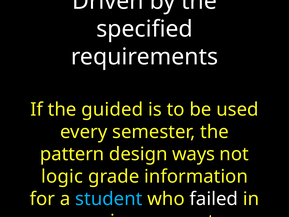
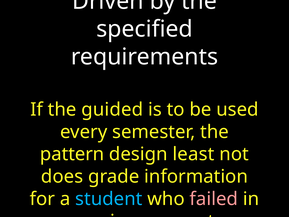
ways: ways -> least (193, 154)
logic: logic -> does (62, 176)
failed colour: white -> pink (214, 199)
